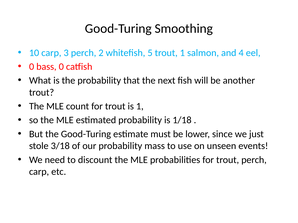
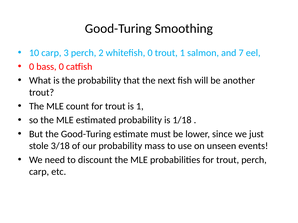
whitefish 5: 5 -> 0 (150, 53)
4: 4 -> 7 (241, 53)
